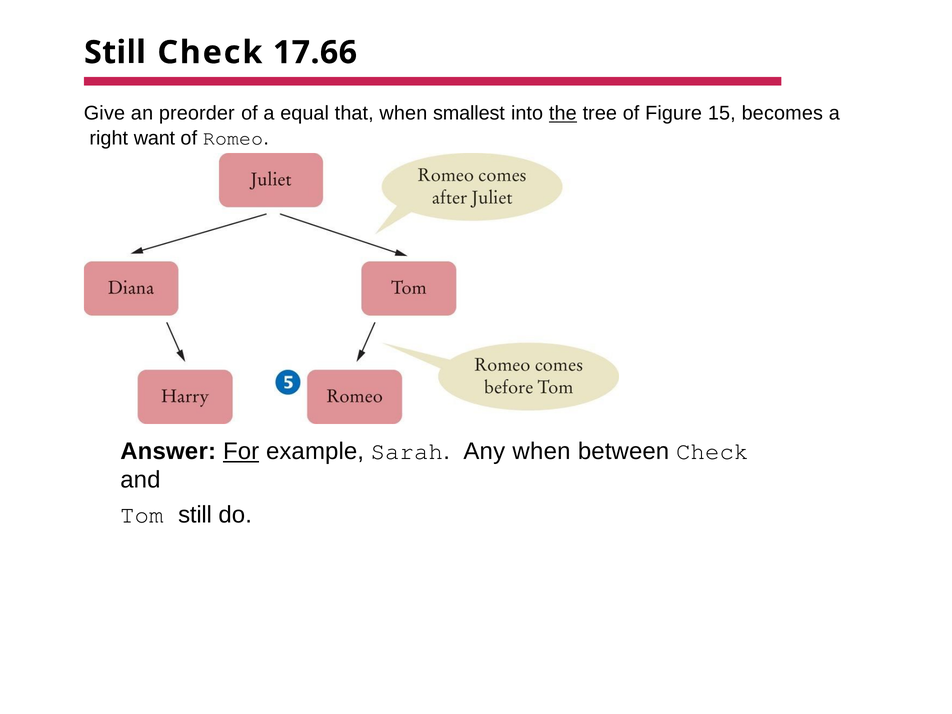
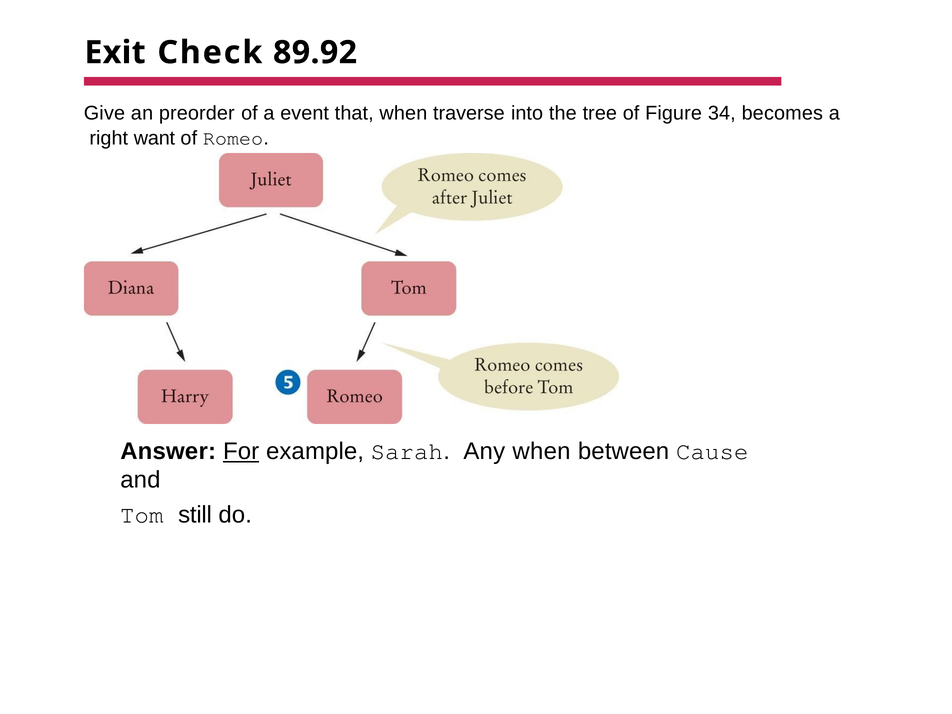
Still: Still -> Exit (115, 53)
17.66: 17.66 -> 89.92 (315, 53)
equal: equal -> event (305, 113)
smallest: smallest -> traverse (469, 113)
the underline: present -> none (563, 113)
15: 15 -> 34 (722, 113)
between Check: Check -> Cause (712, 451)
